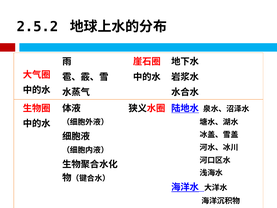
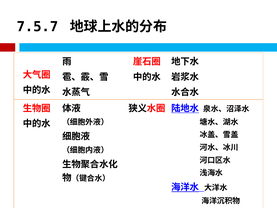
2.5.2: 2.5.2 -> 7.5.7 (37, 27)
